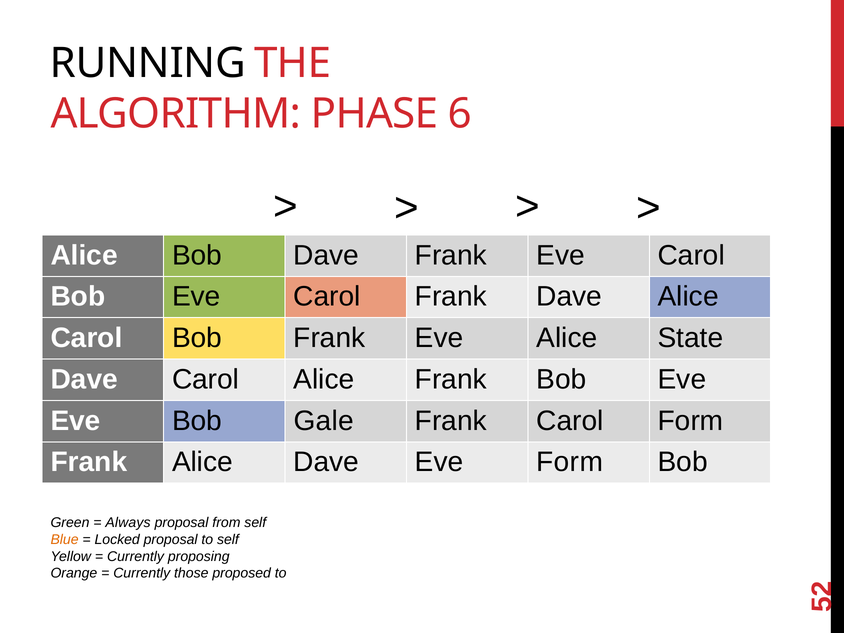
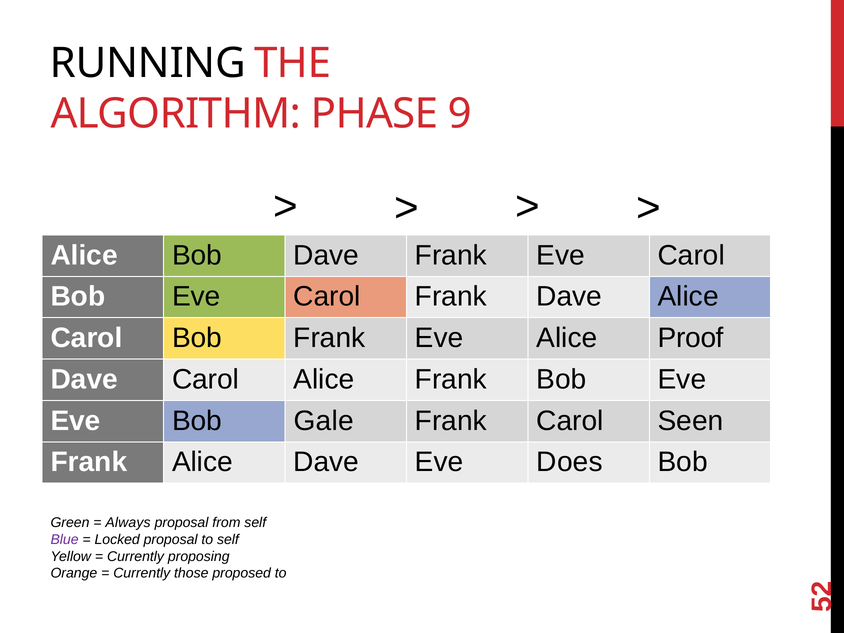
6: 6 -> 9 (460, 114)
State: State -> Proof (691, 338)
Carol Form: Form -> Seen (691, 421)
Eve Form: Form -> Does (570, 462)
Blue colour: orange -> purple (65, 540)
